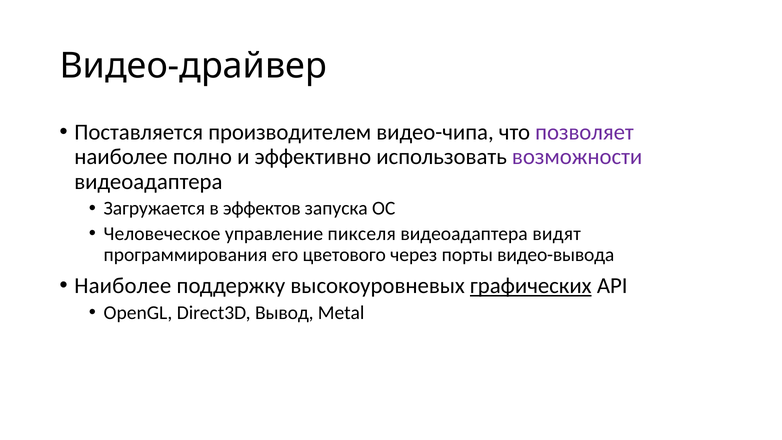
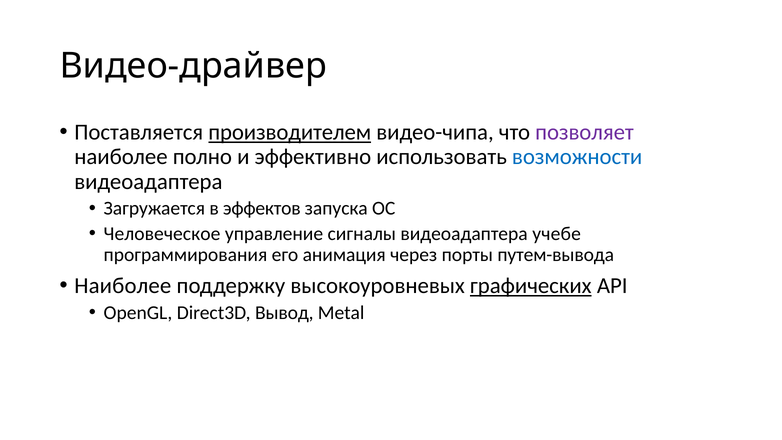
производителем underline: none -> present (290, 132)
возможности colour: purple -> blue (577, 157)
пикселя: пикселя -> сигналы (362, 234)
видят: видят -> учебе (557, 234)
цветового: цветового -> анимация (344, 255)
видео-вывода: видео-вывода -> путем-вывода (556, 255)
